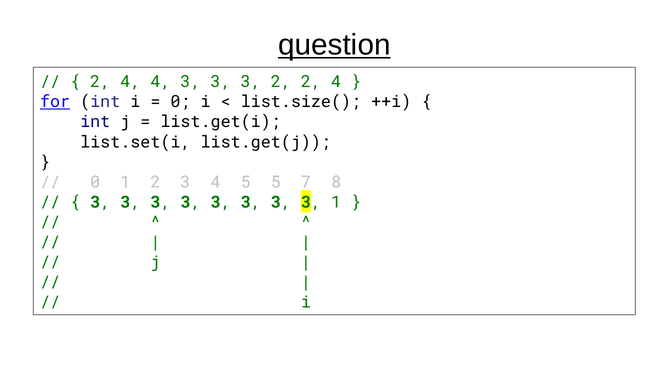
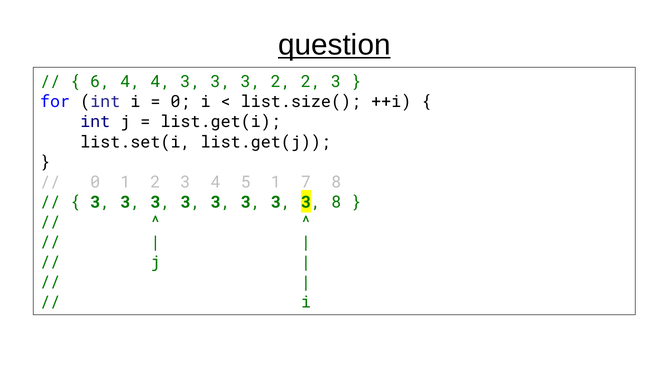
2: 2 -> 6 (100, 82)
2 2 4: 4 -> 3 (336, 82)
for underline: present -> none (55, 102)
5 5: 5 -> 1 (276, 182)
3 1: 1 -> 8 (336, 202)
